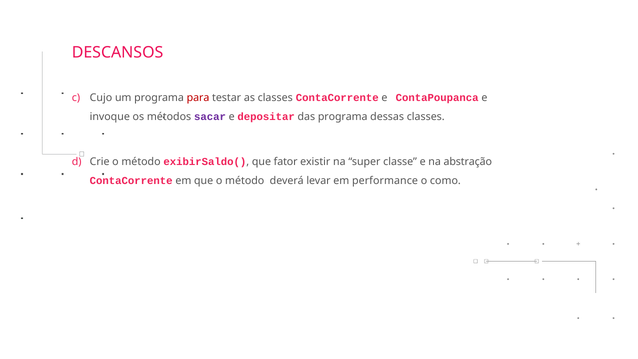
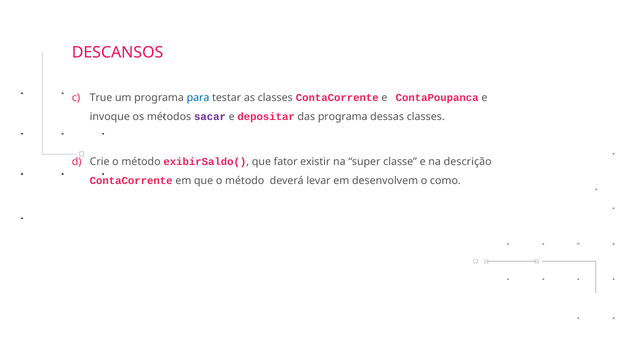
Cujo: Cujo -> True (101, 98)
para colour: red -> blue (198, 98)
abstração: abstração -> descrição (468, 162)
performance: performance -> desenvolvem (385, 181)
